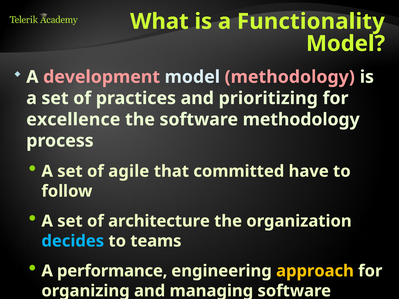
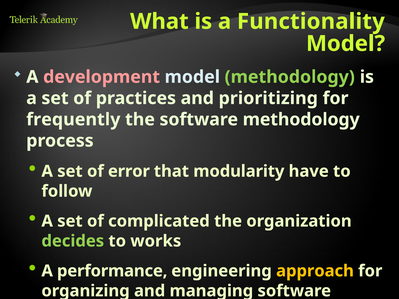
methodology colour: pink -> light green (290, 77)
excellence: excellence -> frequently (73, 120)
agile: agile -> error (129, 171)
committed: committed -> modularity (239, 171)
architecture: architecture -> complicated (159, 221)
decides colour: light blue -> light green (73, 241)
teams: teams -> works (156, 241)
